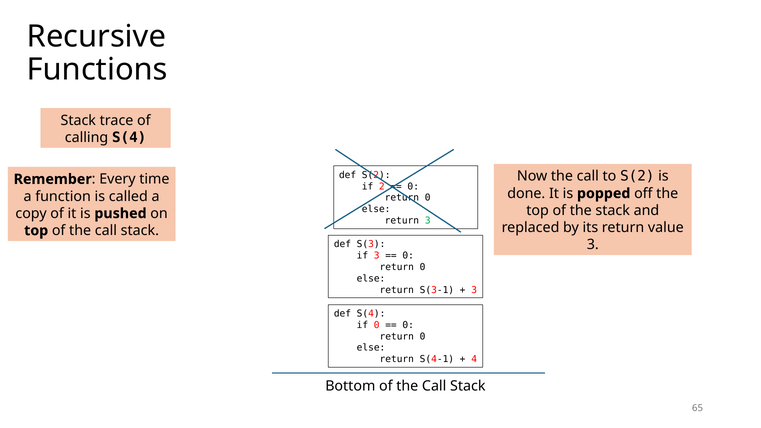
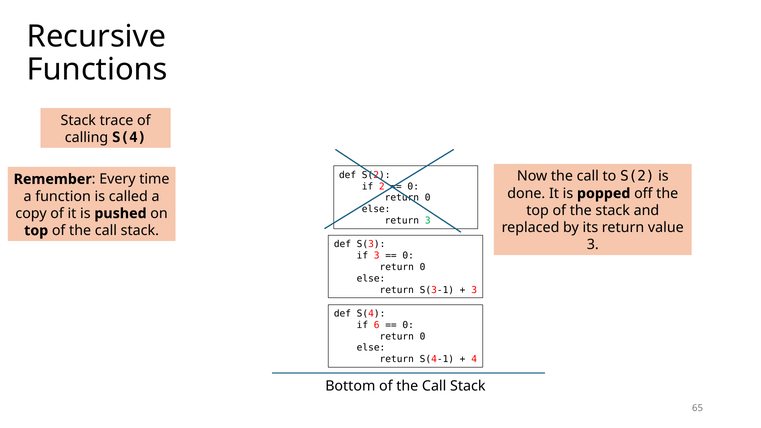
if 0: 0 -> 6 (377, 325)
